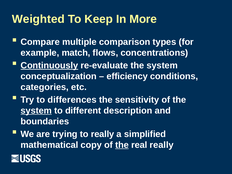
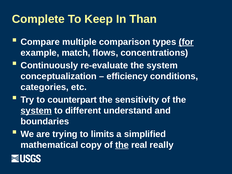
Weighted: Weighted -> Complete (38, 19)
More: More -> Than (143, 19)
for underline: none -> present (186, 42)
Continuously underline: present -> none (49, 65)
differences: differences -> counterpart (72, 100)
description: description -> understand (128, 111)
to really: really -> limits (103, 134)
